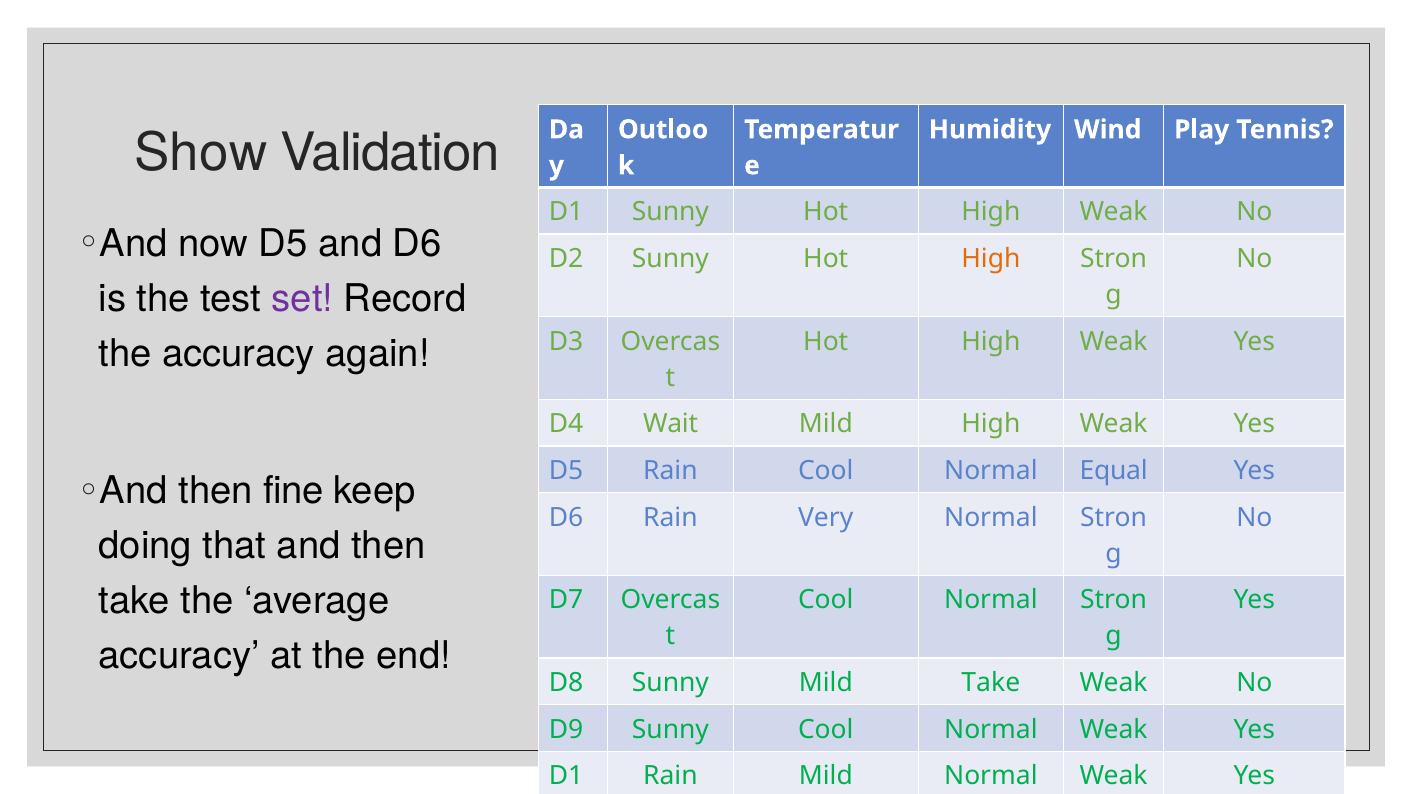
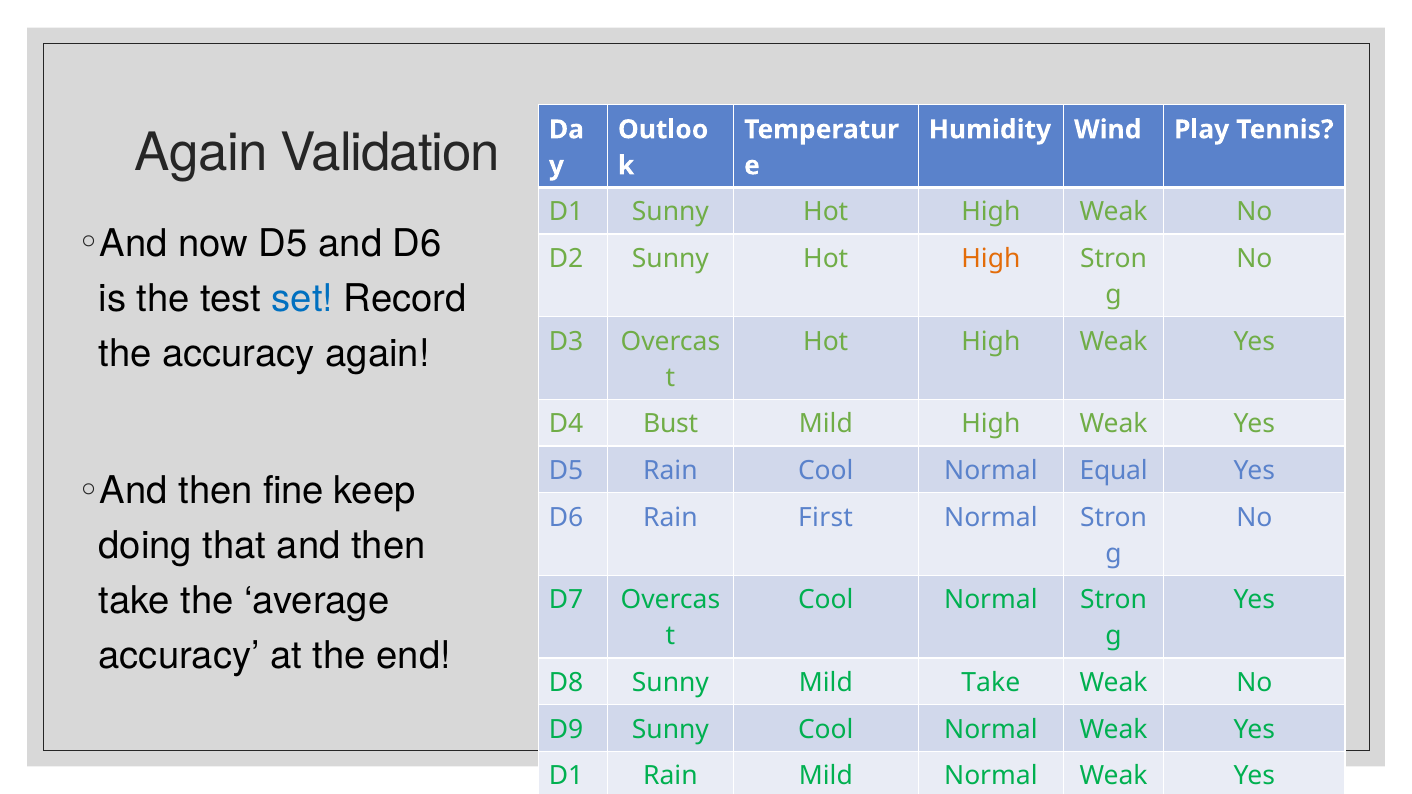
Show: Show -> Again (201, 153)
set colour: purple -> blue (303, 299)
Wait: Wait -> Bust (671, 424)
Very: Very -> First (826, 518)
